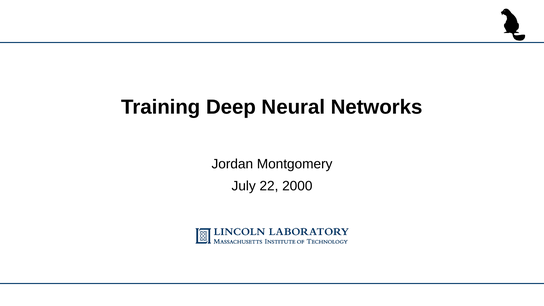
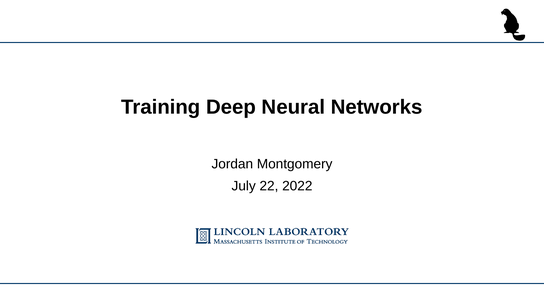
2000: 2000 -> 2022 (297, 186)
